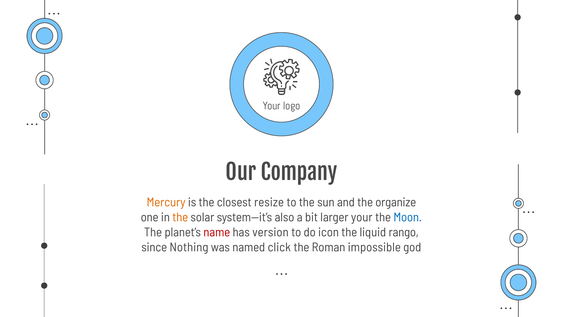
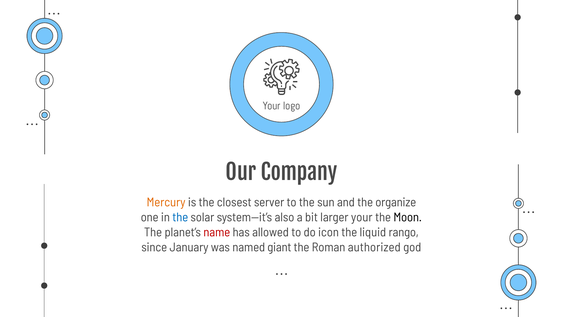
resize: resize -> server (269, 202)
the colour: orange -> blue (180, 217)
Moon colour: blue -> black (408, 217)
version: version -> allowed (271, 232)
Nothing: Nothing -> January (189, 247)
click: click -> giant (279, 247)
impossible: impossible -> authorized (374, 247)
